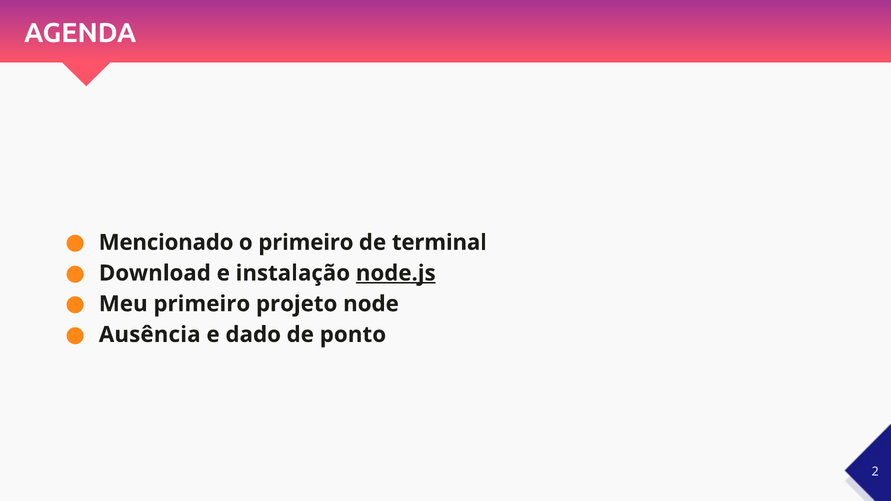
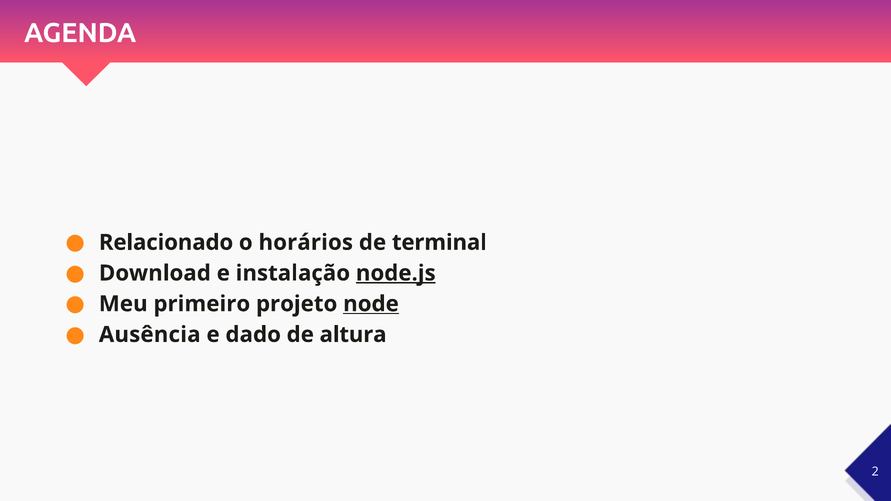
Mencionado: Mencionado -> Relacionado (166, 243)
o primeiro: primeiro -> horários (306, 243)
node underline: none -> present (371, 304)
ponto: ponto -> altura (353, 335)
